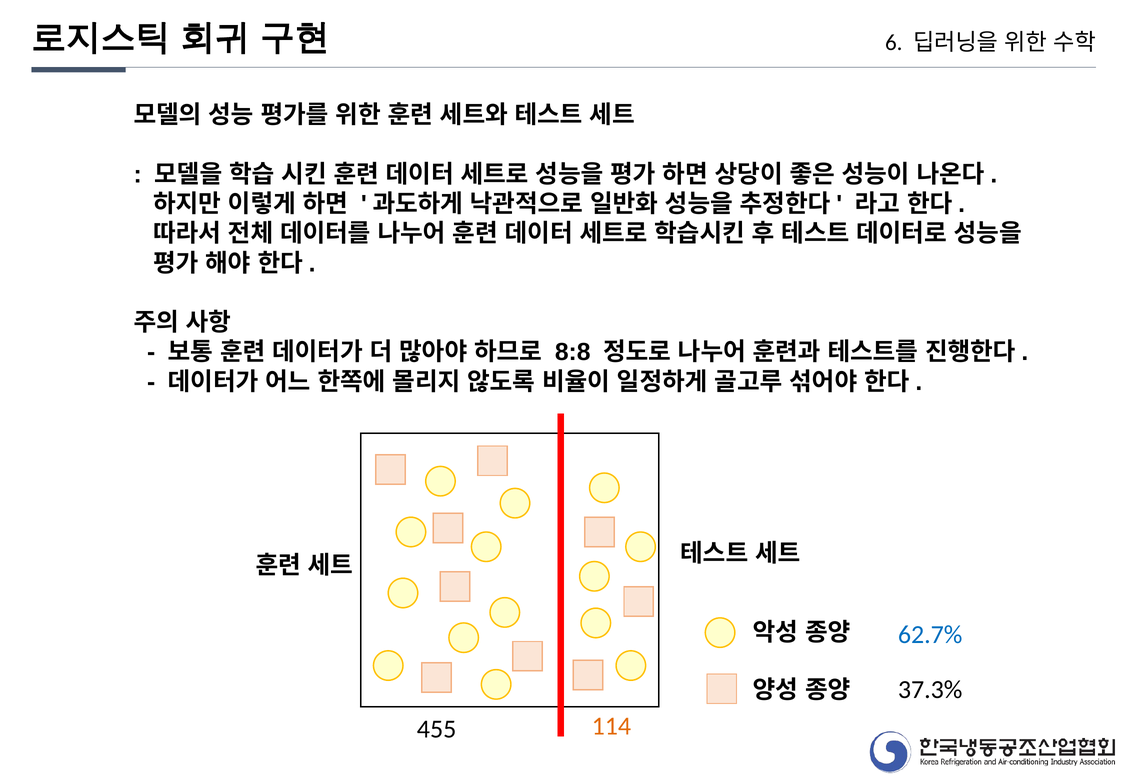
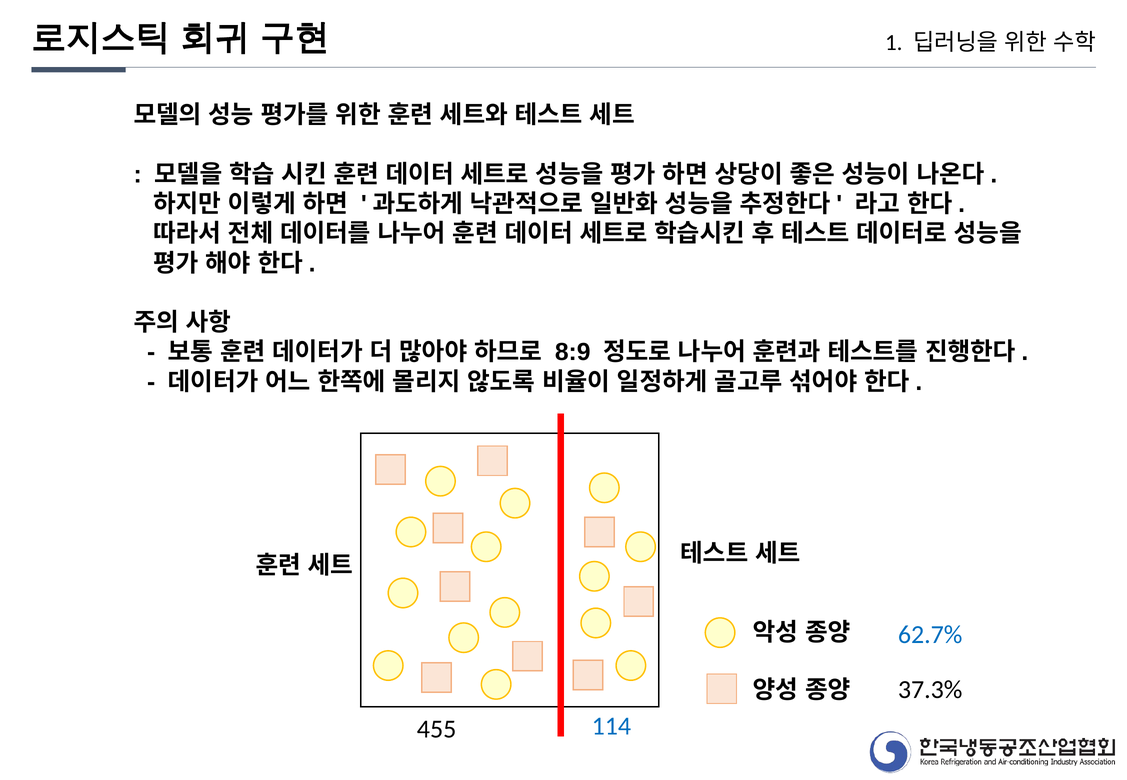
6: 6 -> 1 (894, 43)
8:8: 8:8 -> 8:9 (573, 352)
114 colour: orange -> blue (611, 726)
